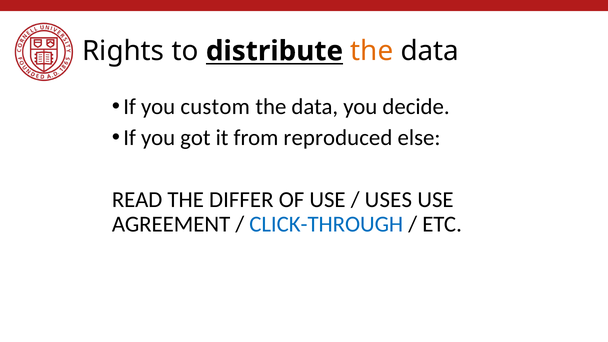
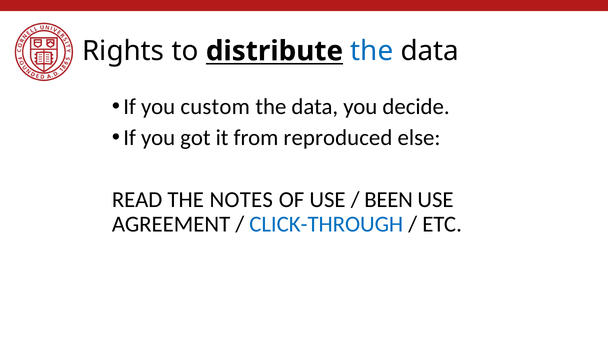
the colour: orange -> blue (372, 51)
DIFFER: DIFFER -> NOTES (241, 199)
USES: USES -> BEEN (389, 199)
